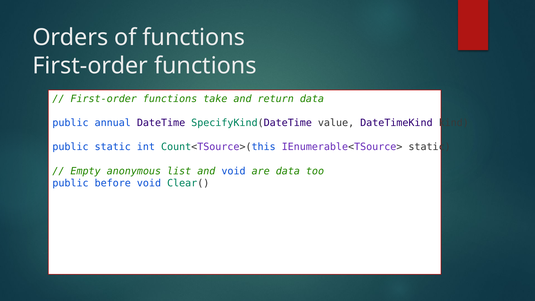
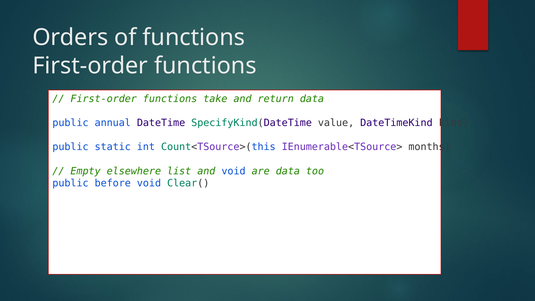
IEnumerable<TSource> static: static -> months (430, 147)
anonymous: anonymous -> elsewhere (134, 171)
